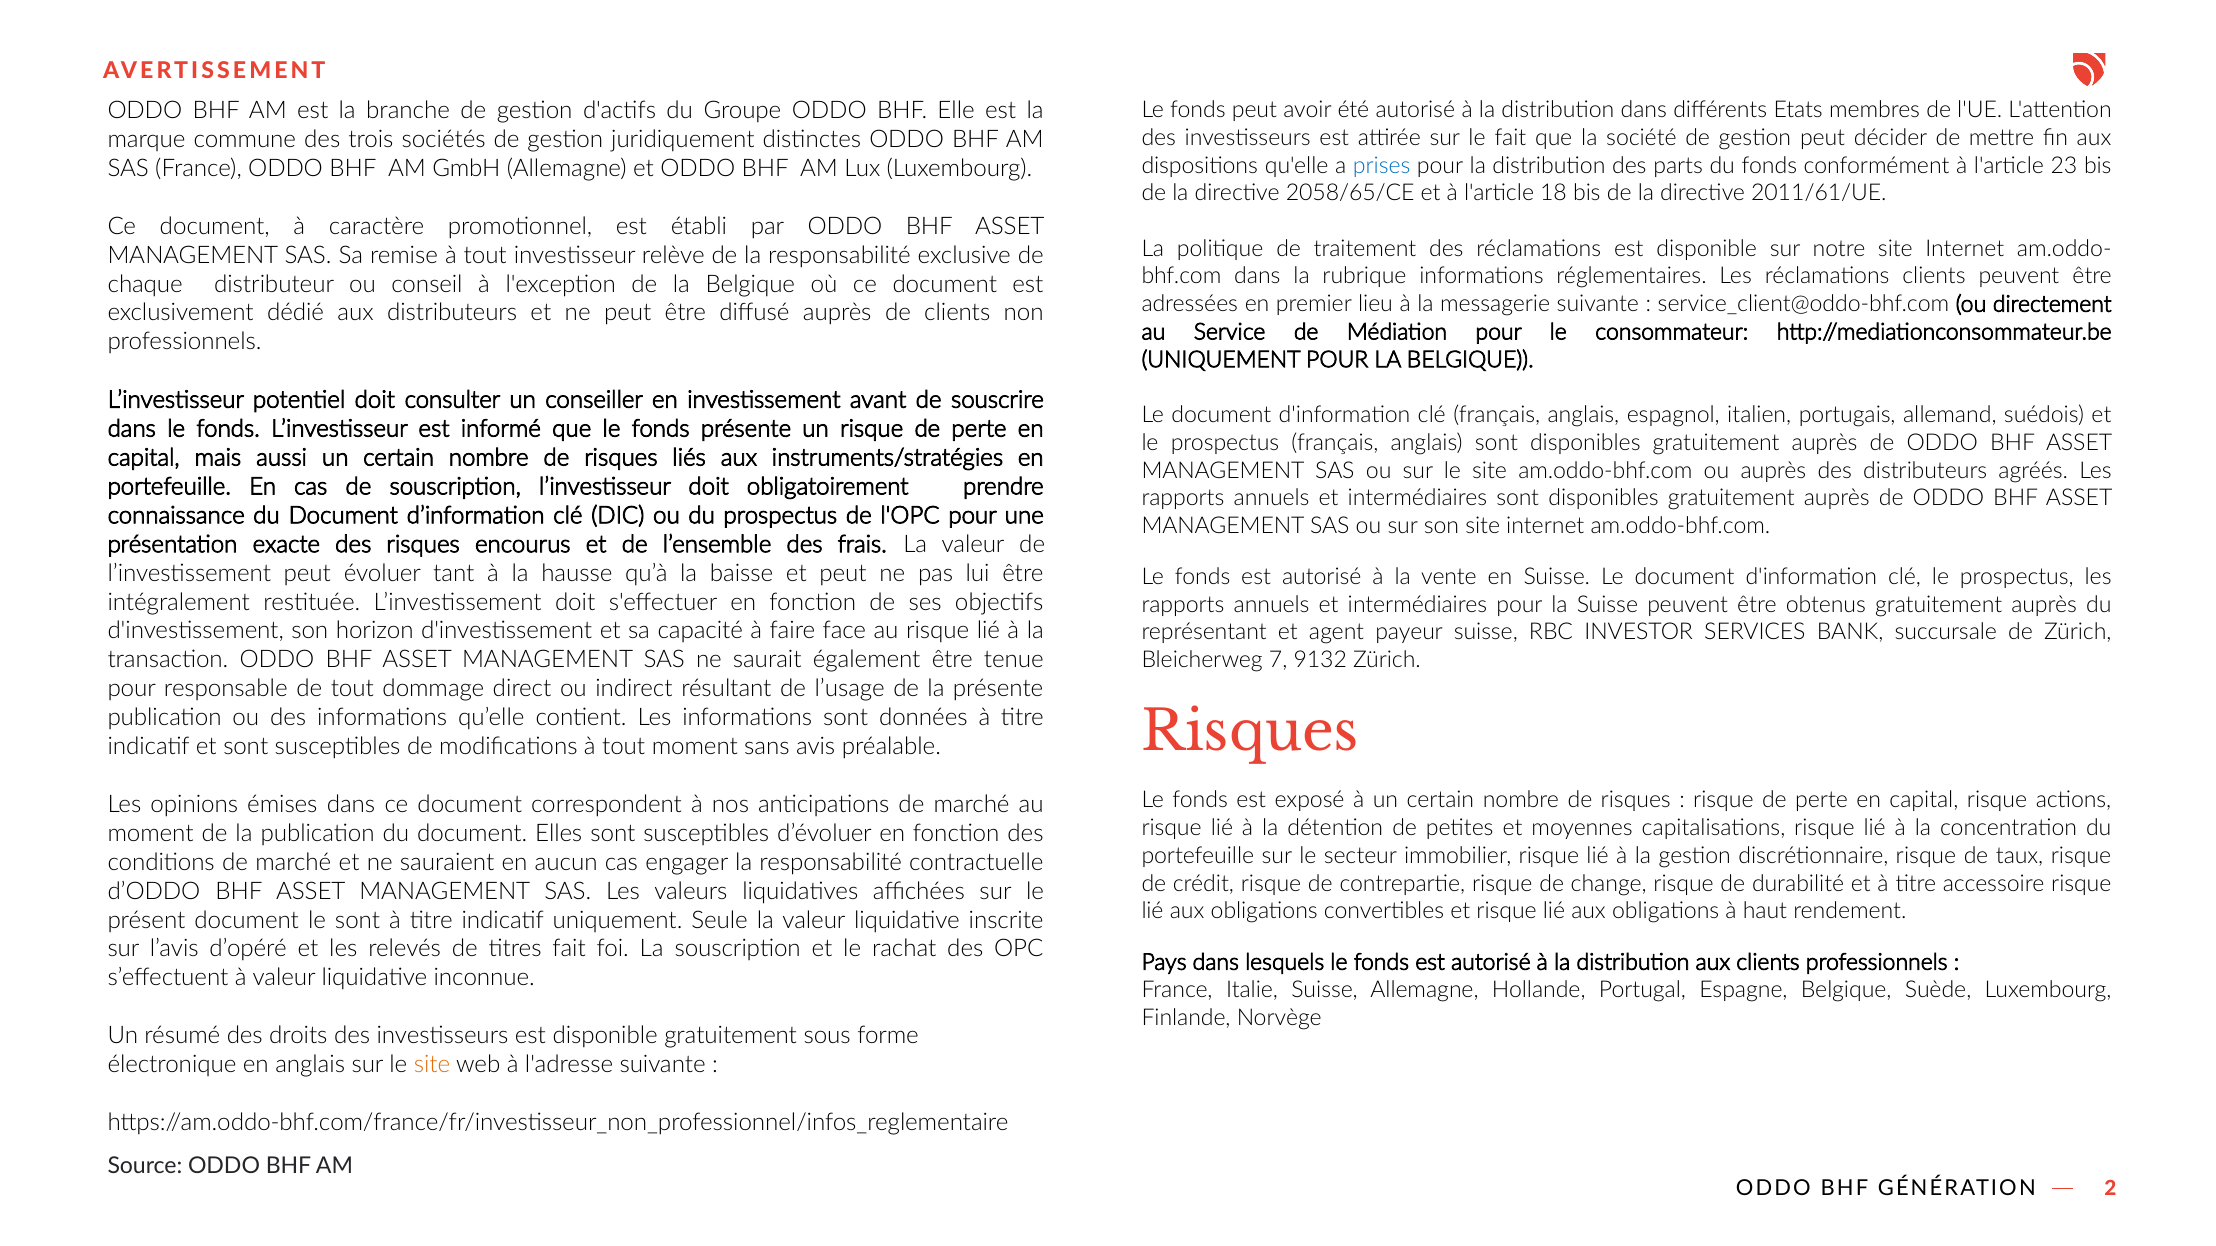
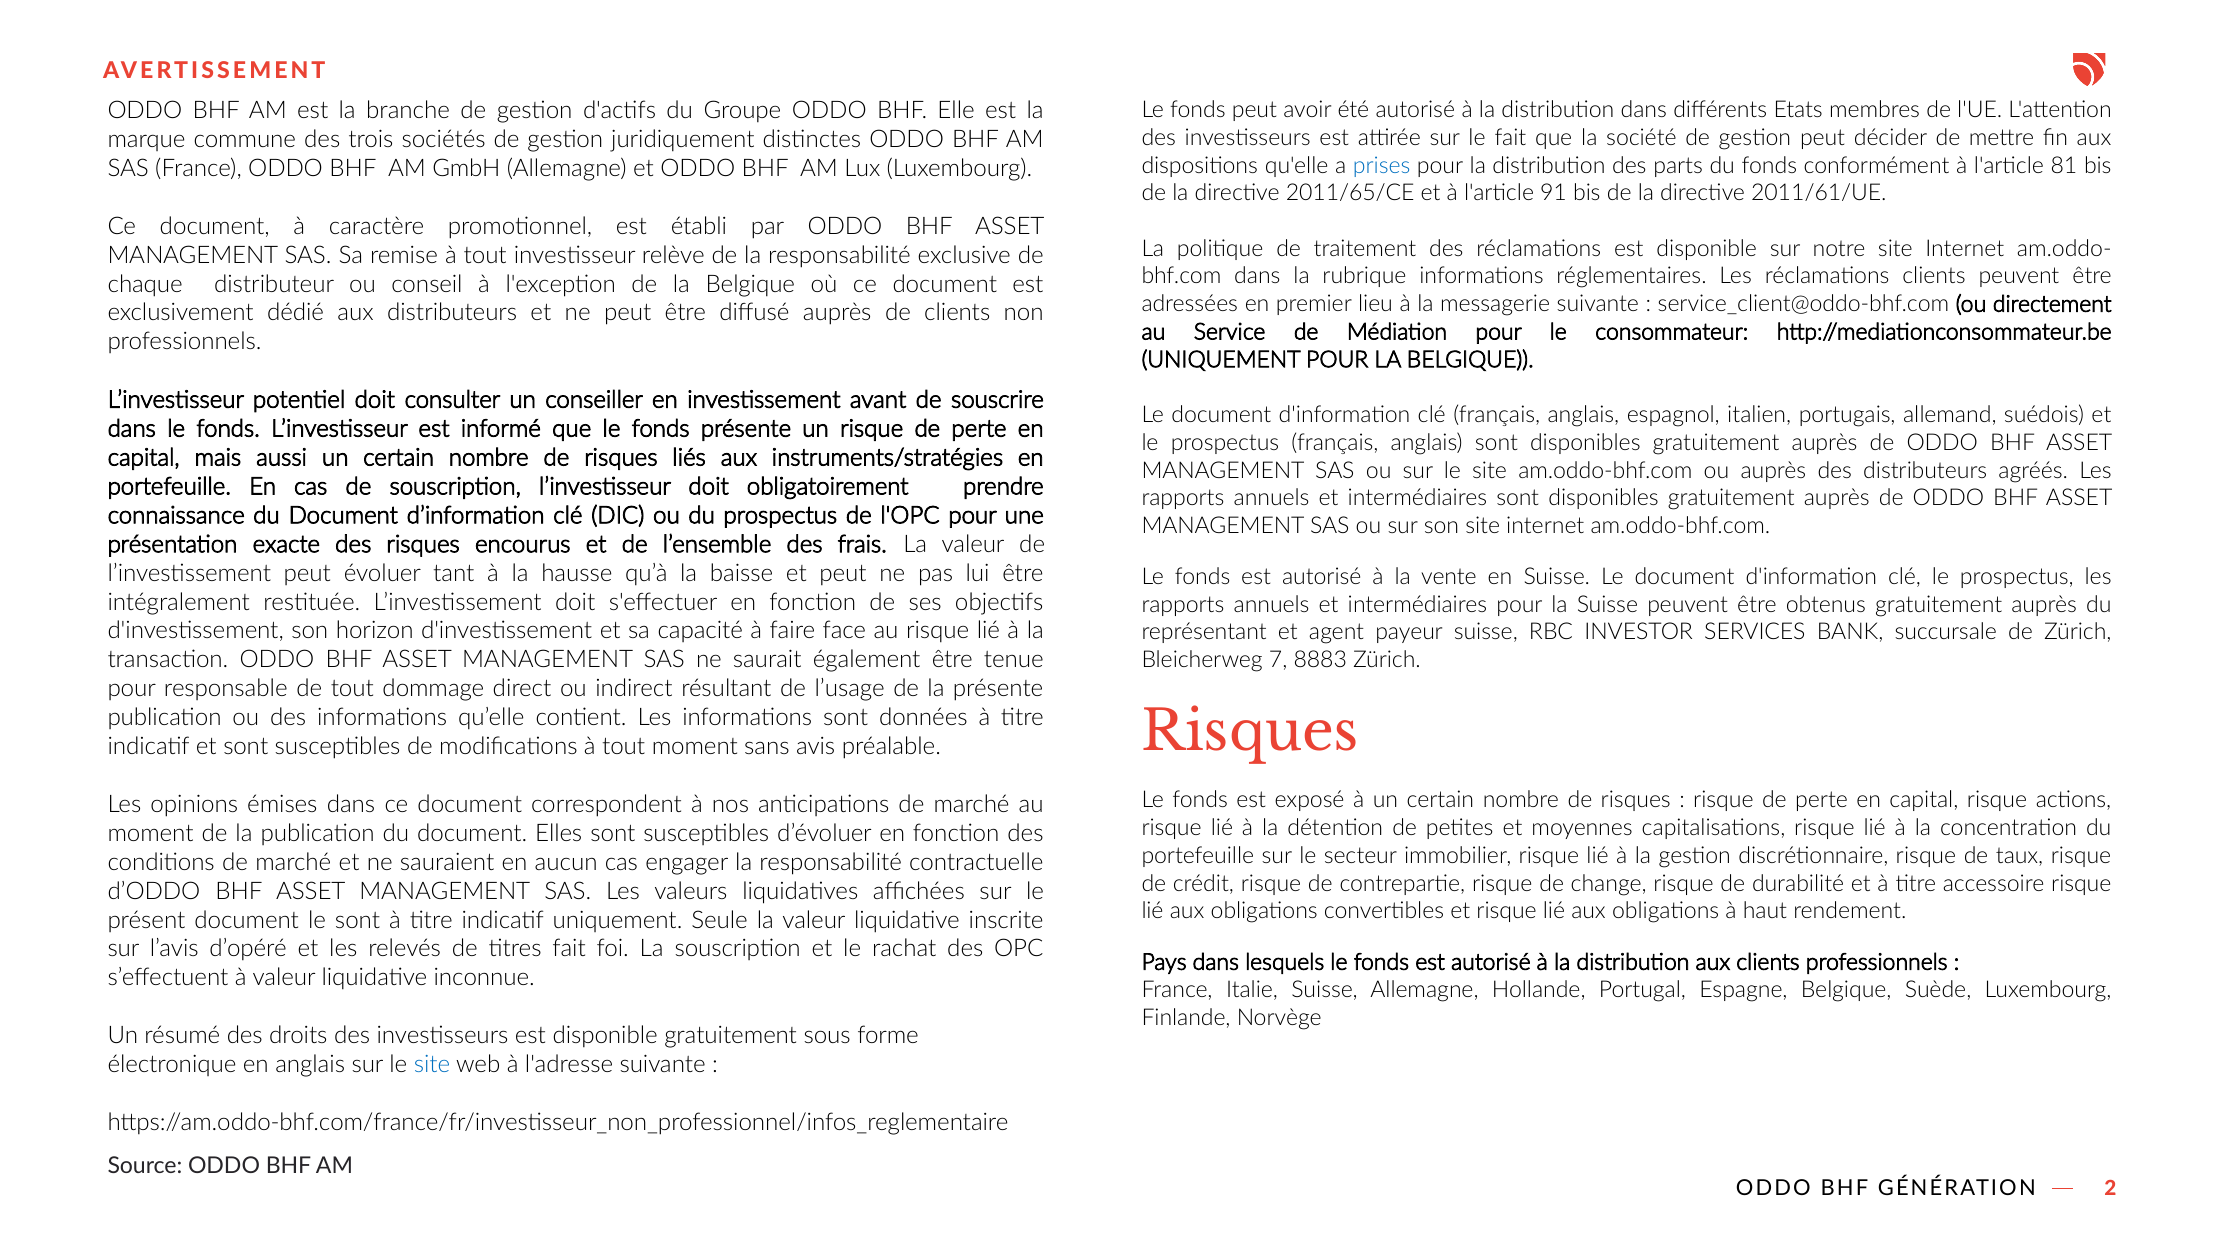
23: 23 -> 81 (2064, 166)
2058/65/CE: 2058/65/CE -> 2011/65/CE (1350, 193)
18: 18 -> 91 (1553, 193)
9132: 9132 -> 8883 (1320, 660)
site colour: orange -> blue (432, 1065)
